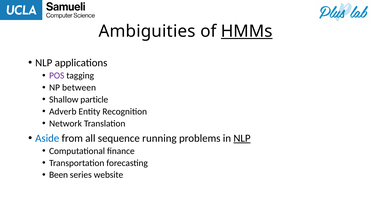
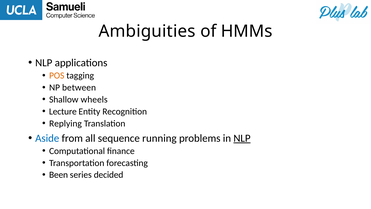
HMMs underline: present -> none (247, 31)
POS colour: purple -> orange (57, 76)
particle: particle -> wheels (94, 99)
Adverb: Adverb -> Lecture (63, 111)
Network: Network -> Replying (65, 123)
website: website -> decided (109, 175)
